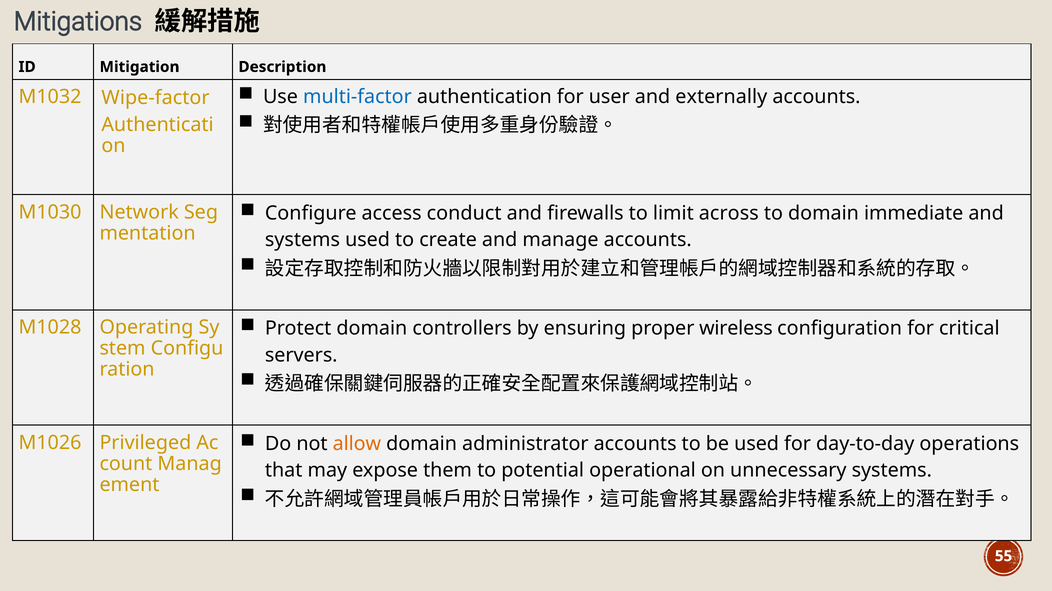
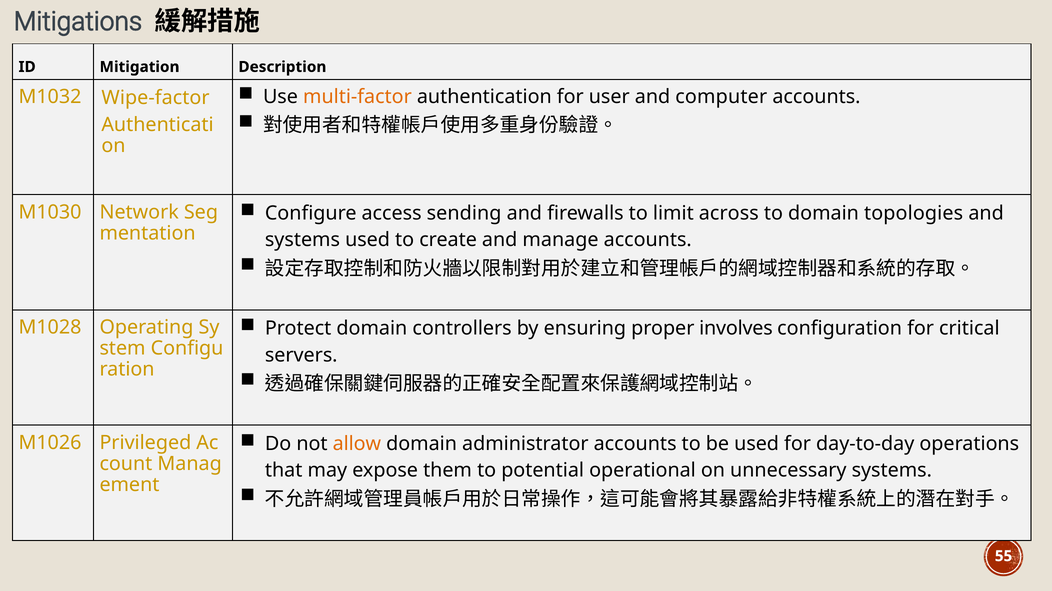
multi-factor colour: blue -> orange (357, 97)
externally: externally -> computer (721, 97)
conduct: conduct -> sending (464, 213)
immediate: immediate -> topologies (914, 213)
wireless: wireless -> involves (736, 329)
